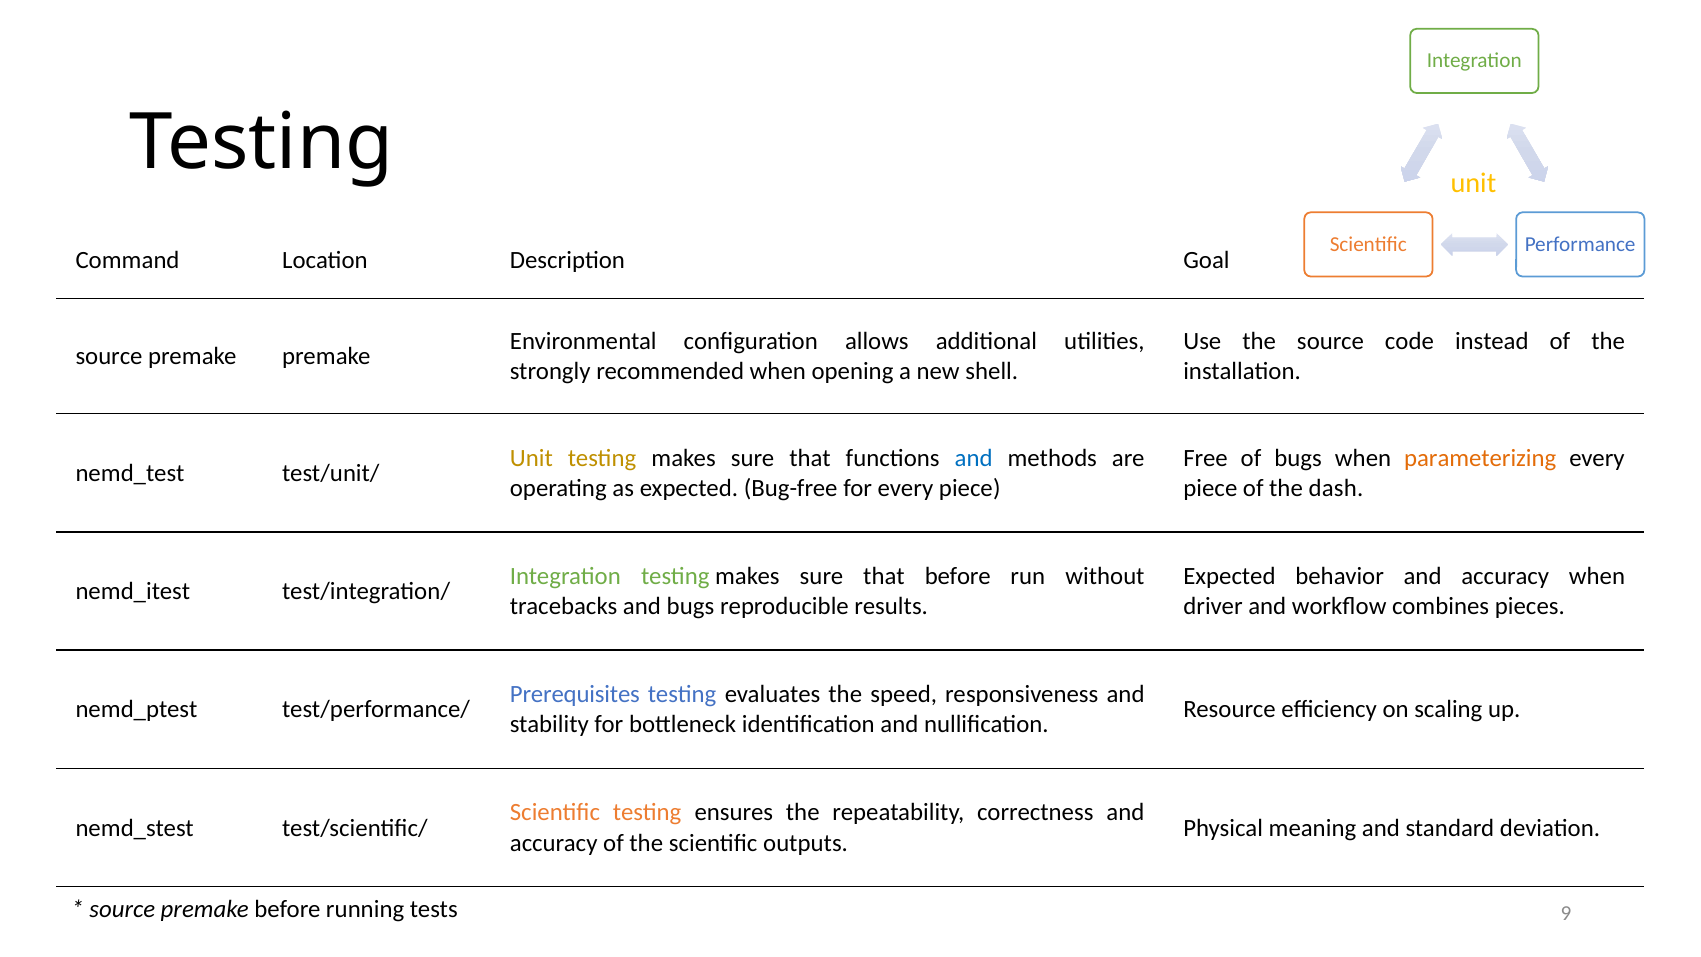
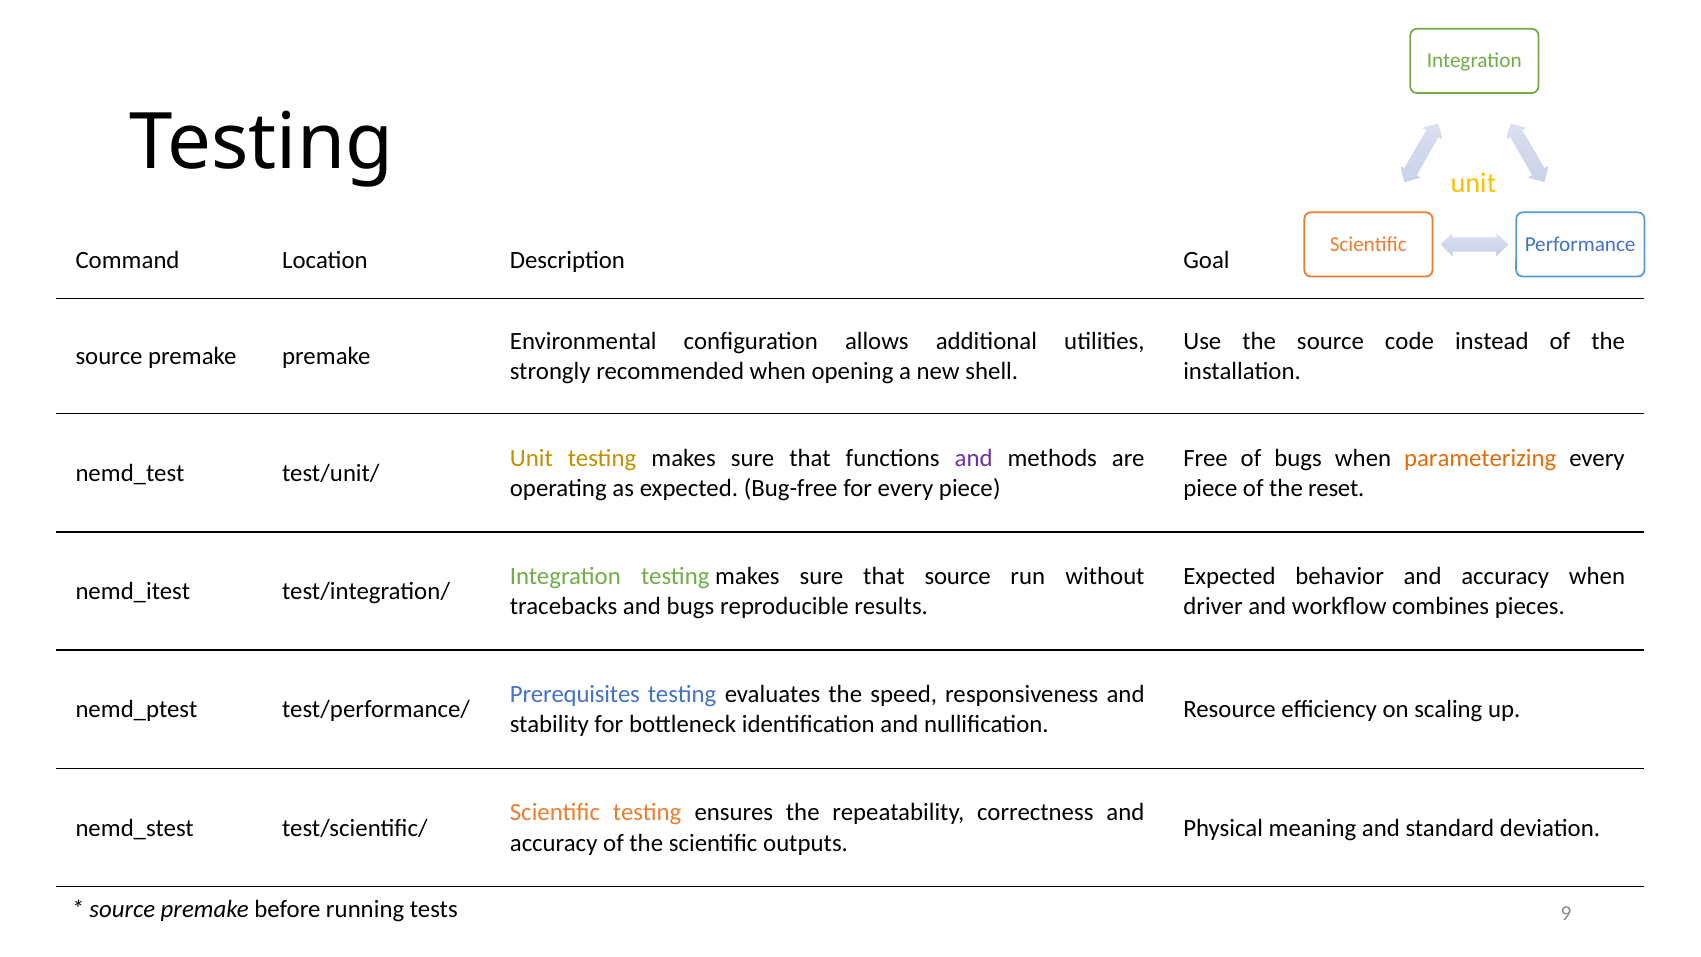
and colour: blue -> purple (974, 458)
dash: dash -> reset (1336, 488)
that before: before -> source (958, 576)
